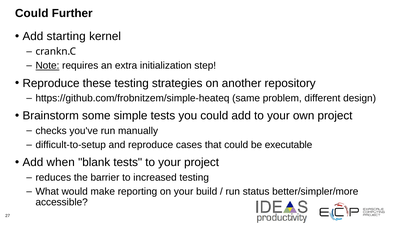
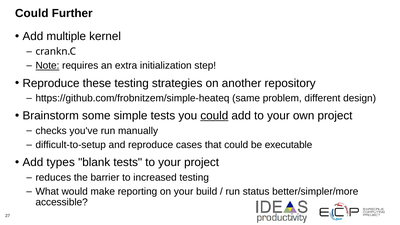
starting: starting -> multiple (66, 36)
could underline: none -> present (214, 116)
when: when -> types (61, 162)
